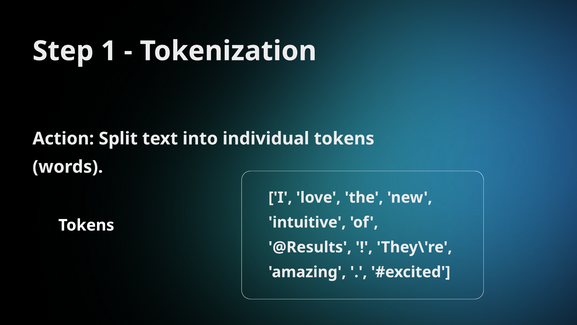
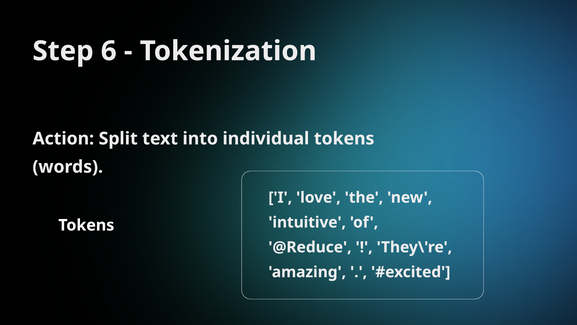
1: 1 -> 6 (109, 51)
@Results: @Results -> @Reduce (310, 247)
